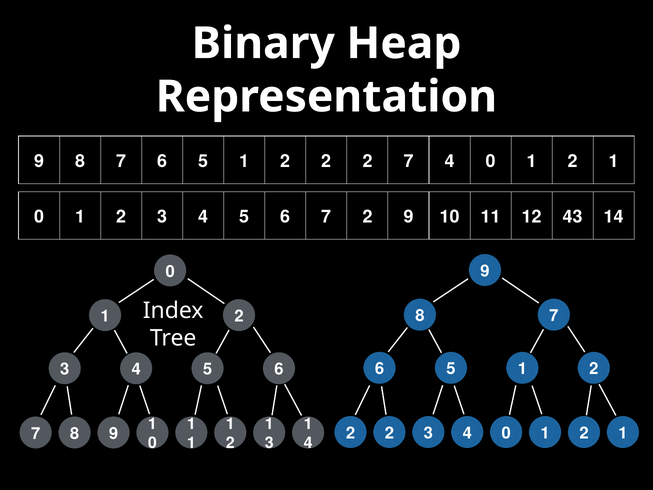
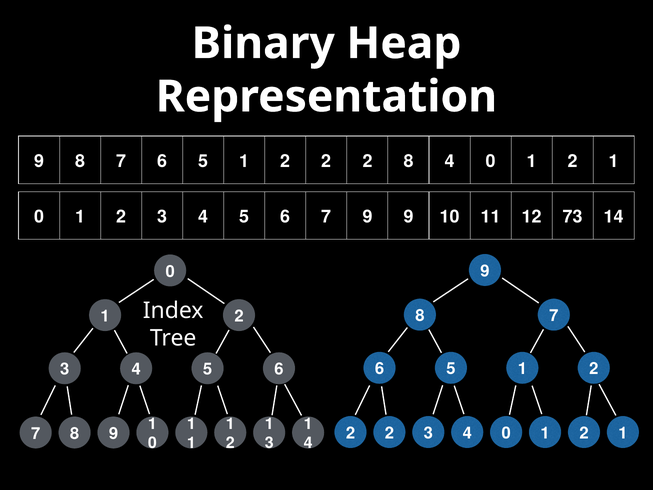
2 7: 7 -> 8 (409, 161)
7 2: 2 -> 9 (367, 217)
43: 43 -> 73 (573, 217)
